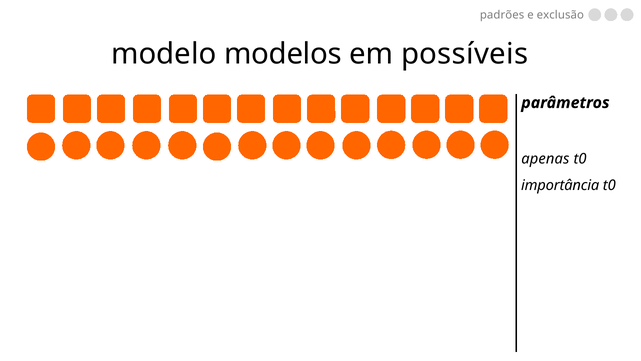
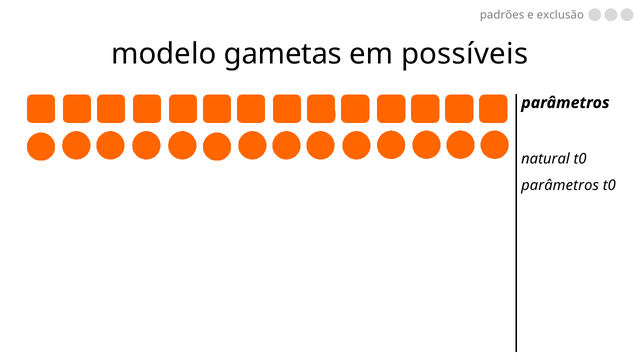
modelos: modelos -> gametas (283, 54)
apenas: apenas -> natural (545, 159)
importância: importância -> parâmetros (560, 185)
